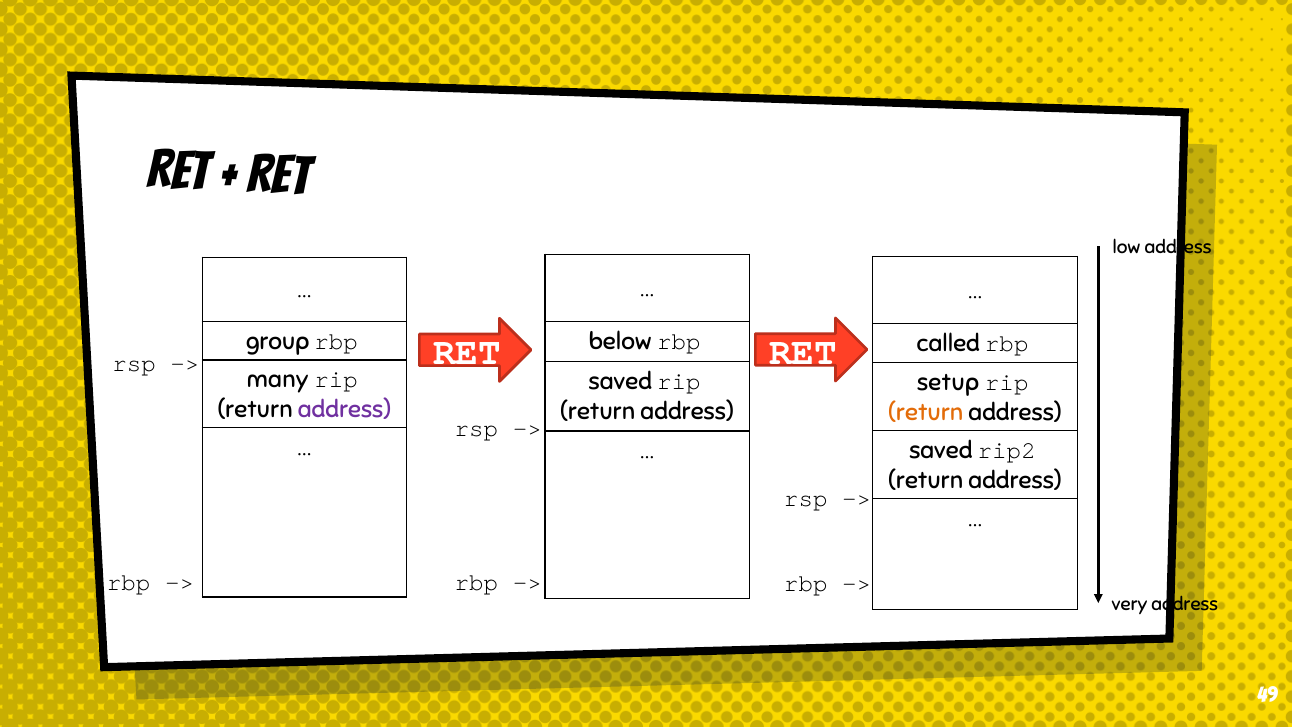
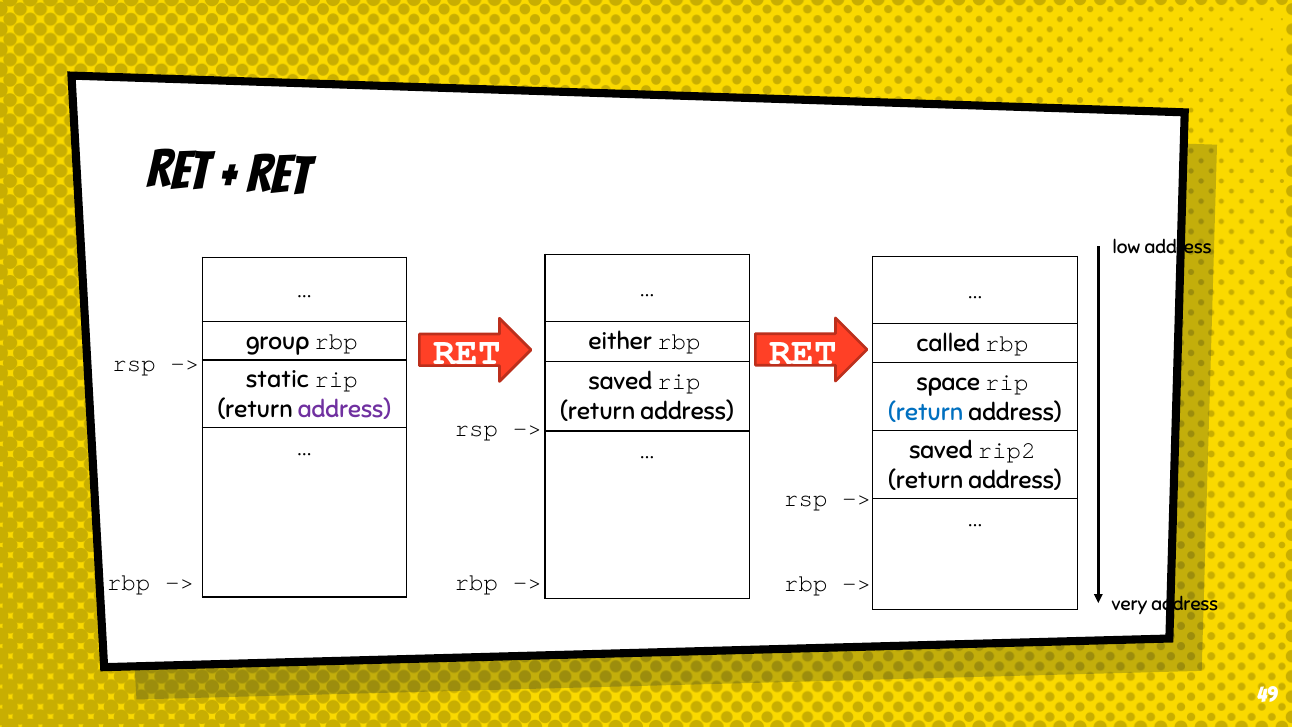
below: below -> either (620, 341)
many: many -> static (278, 380)
setup: setup -> space (948, 382)
return colour: orange -> blue (926, 412)
